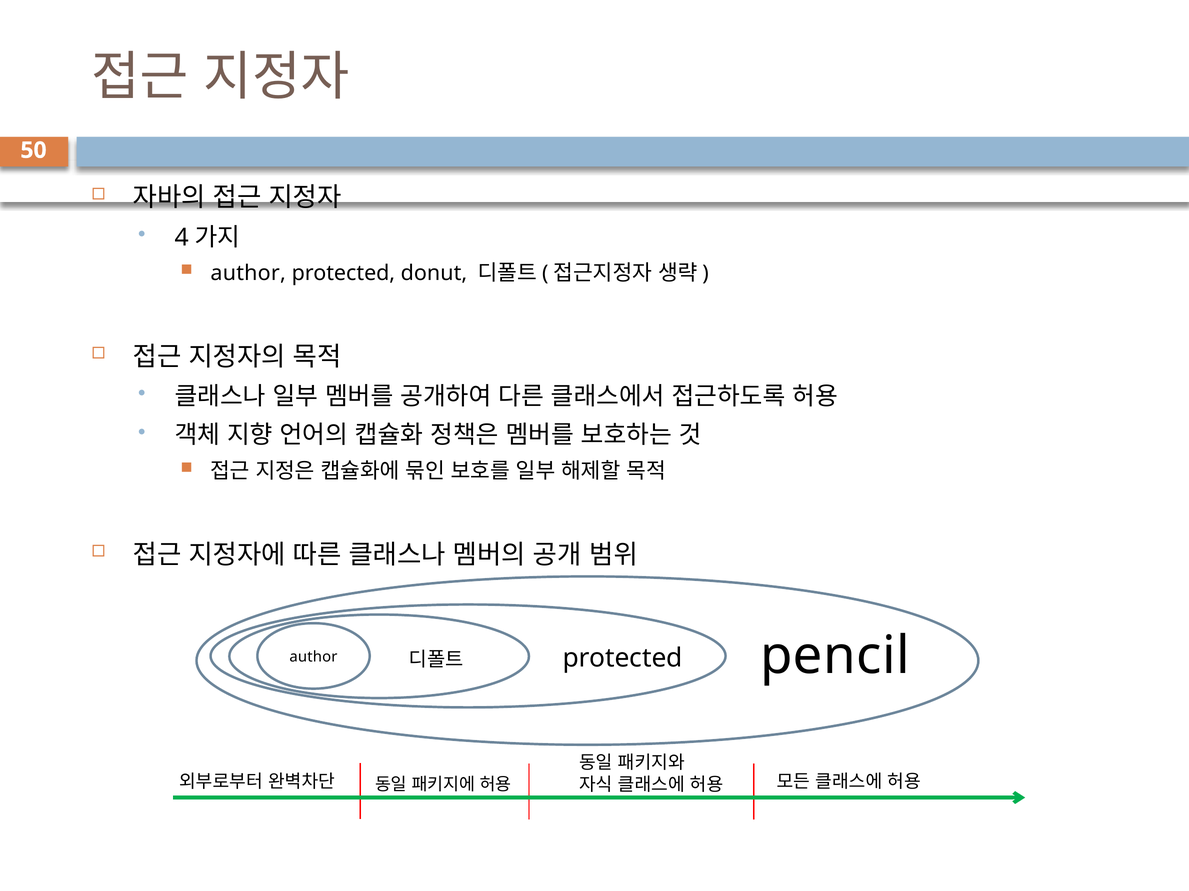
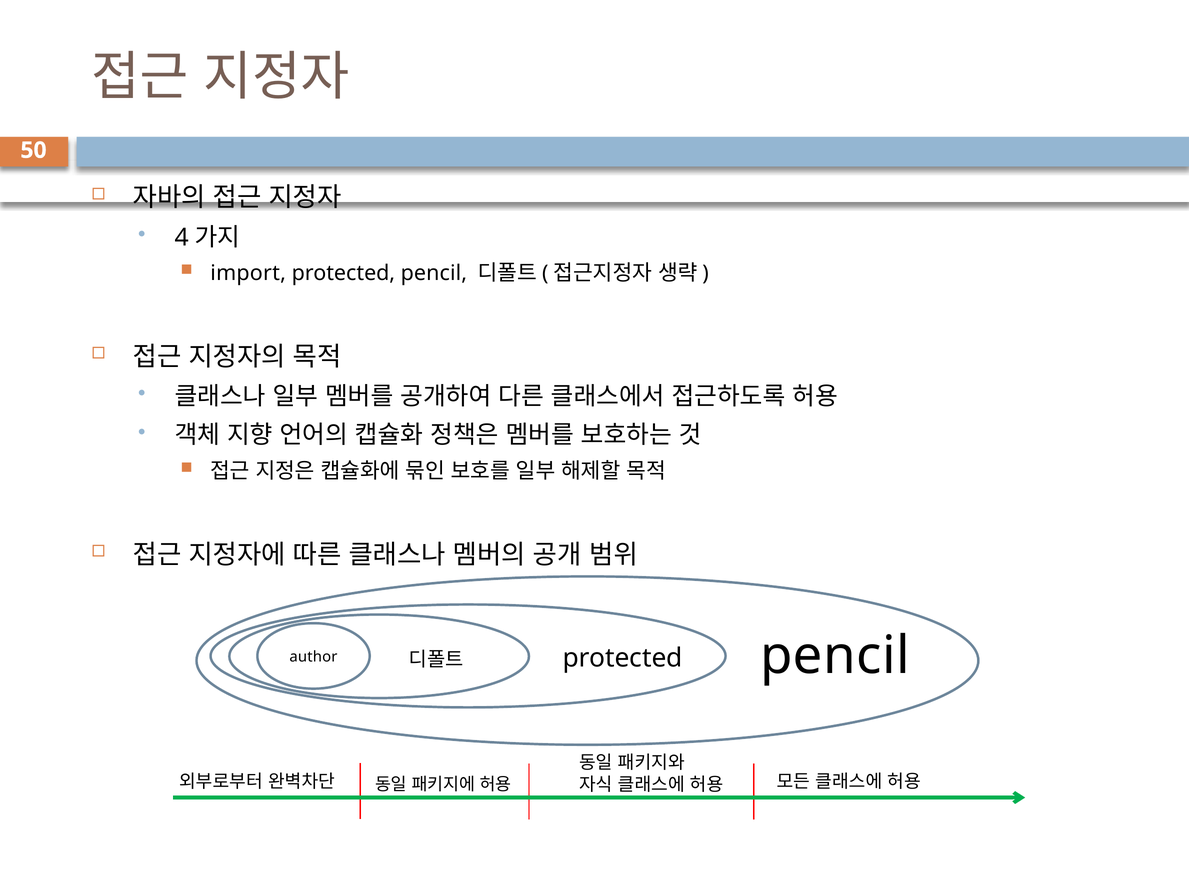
author: author -> import (248, 273)
donut: donut -> pencil (434, 273)
